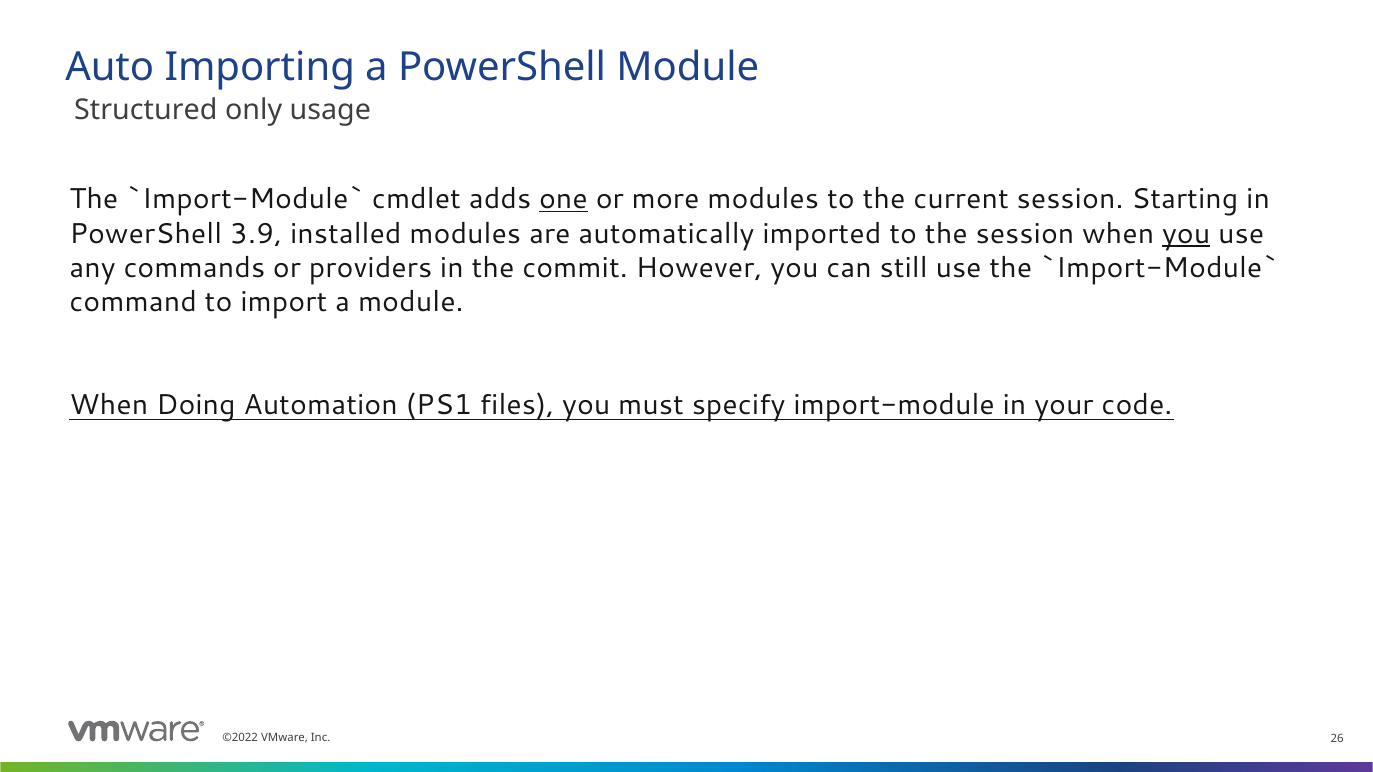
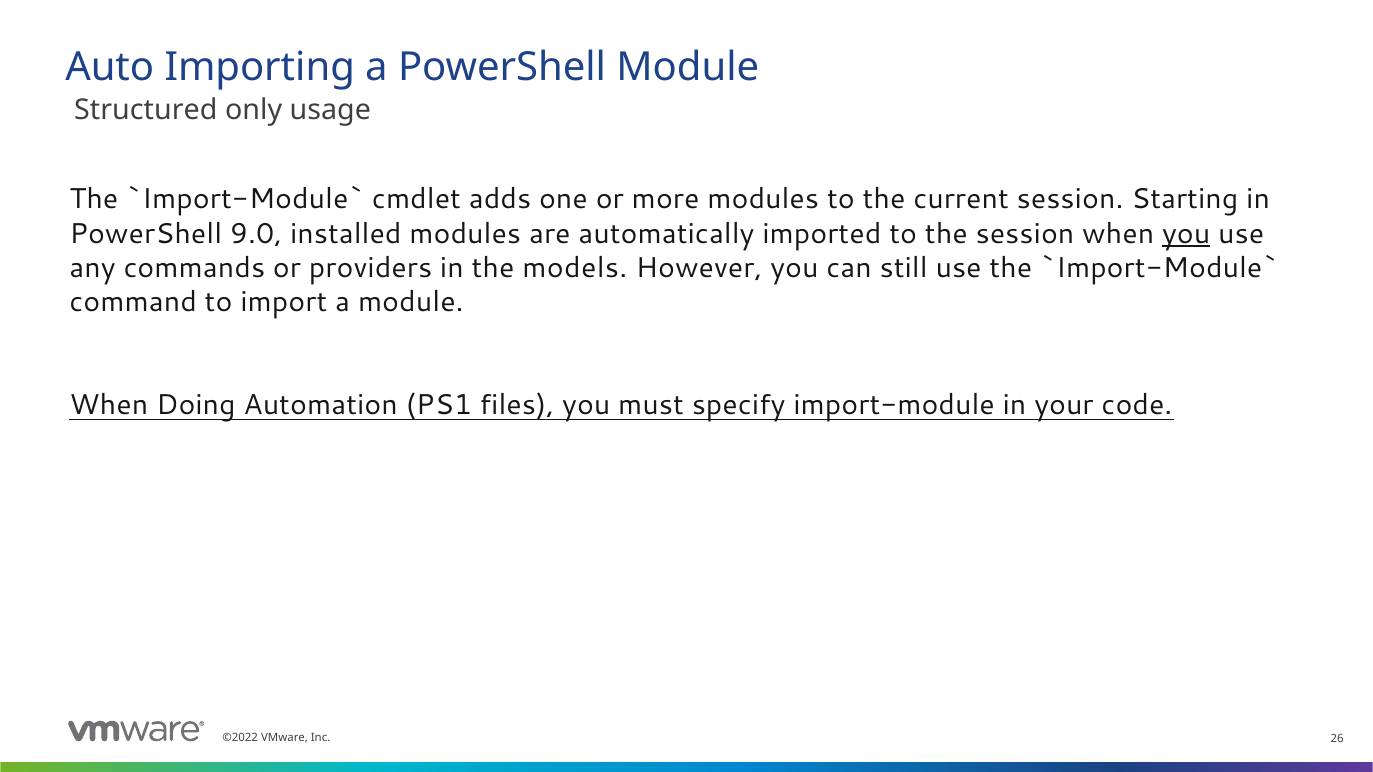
one underline: present -> none (563, 199)
3.9: 3.9 -> 9.0 (256, 234)
commit: commit -> models (575, 268)
